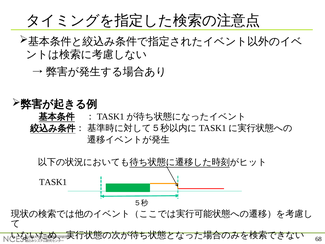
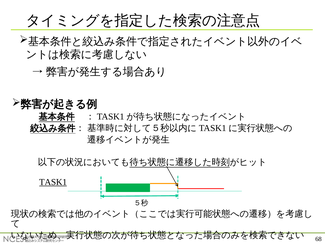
TASK1 underline: none -> present (53, 182)
